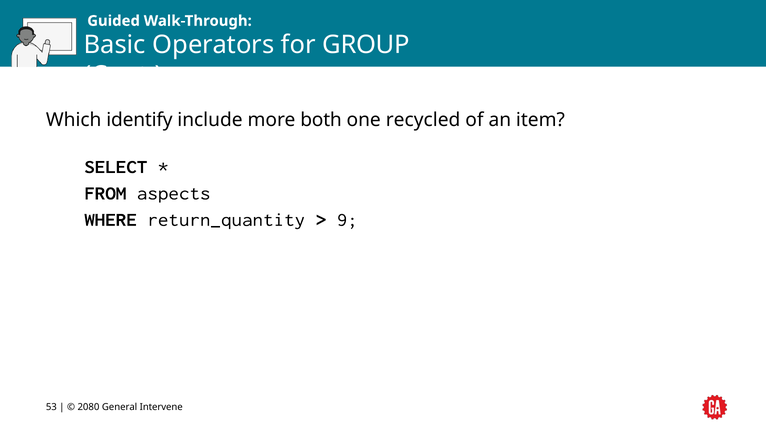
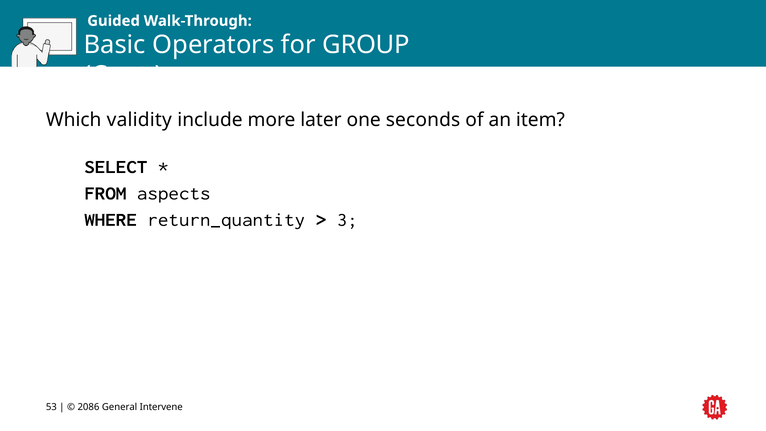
identify: identify -> validity (139, 120)
both: both -> later (321, 120)
recycled: recycled -> seconds (423, 120)
9: 9 -> 3 (347, 219)
2080: 2080 -> 2086 (88, 407)
